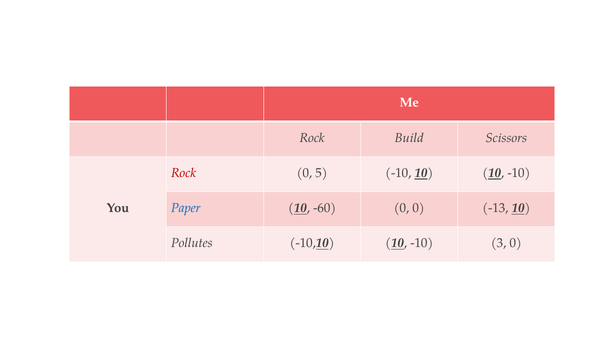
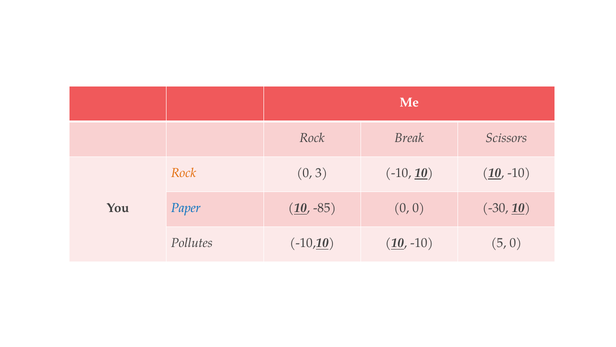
Build: Build -> Break (409, 138)
Rock colour: red -> orange (184, 173)
5: 5 -> 3 (321, 173)
-60: -60 -> -85 (325, 208)
-13: -13 -> -30 (495, 208)
3: 3 -> 5 (499, 243)
